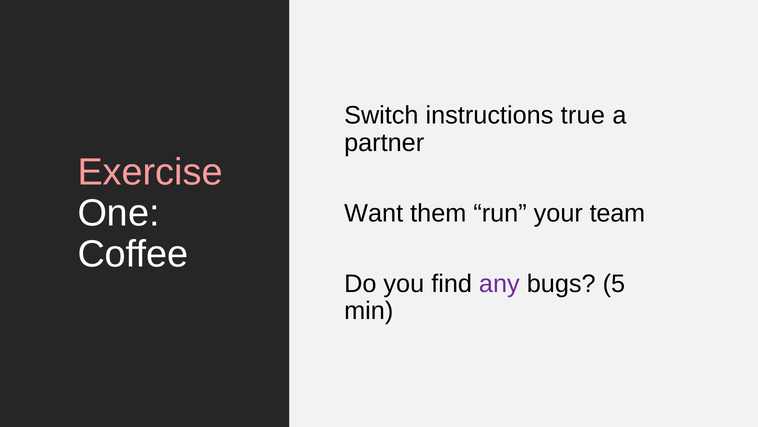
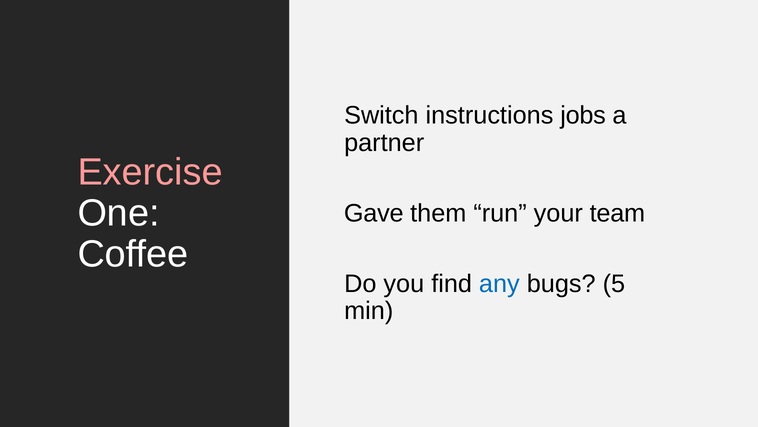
true: true -> jobs (583, 115)
Want: Want -> Gave (374, 213)
any colour: purple -> blue (499, 283)
